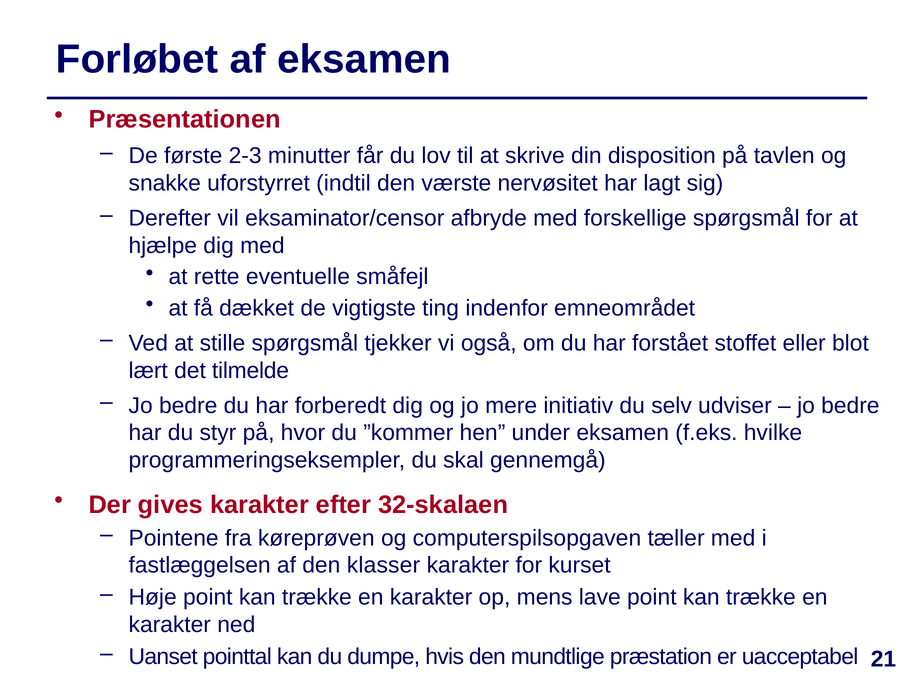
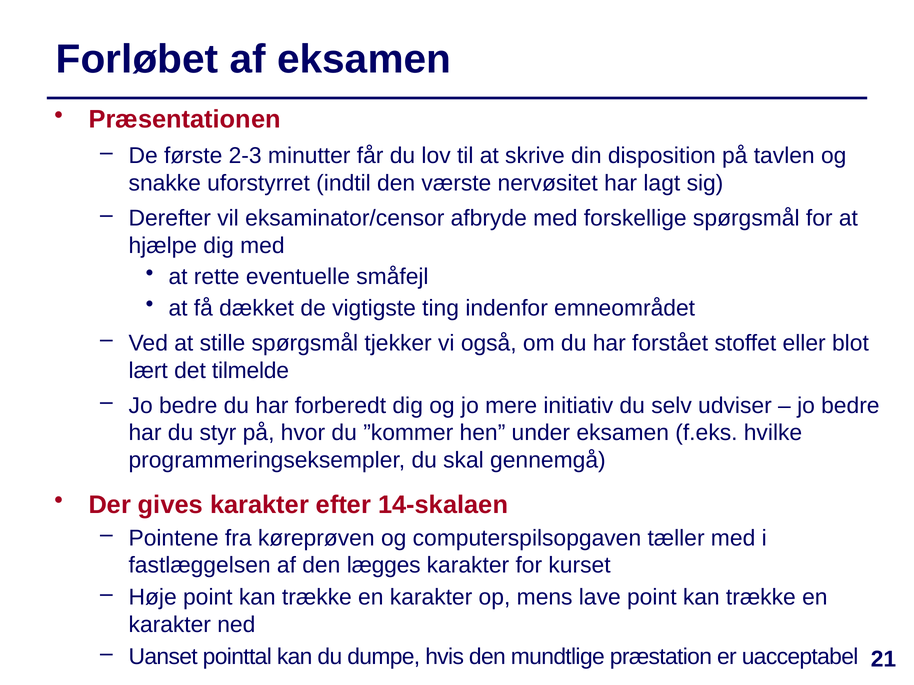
32-skalaen: 32-skalaen -> 14-skalaen (443, 505)
klasser: klasser -> lægges (384, 566)
